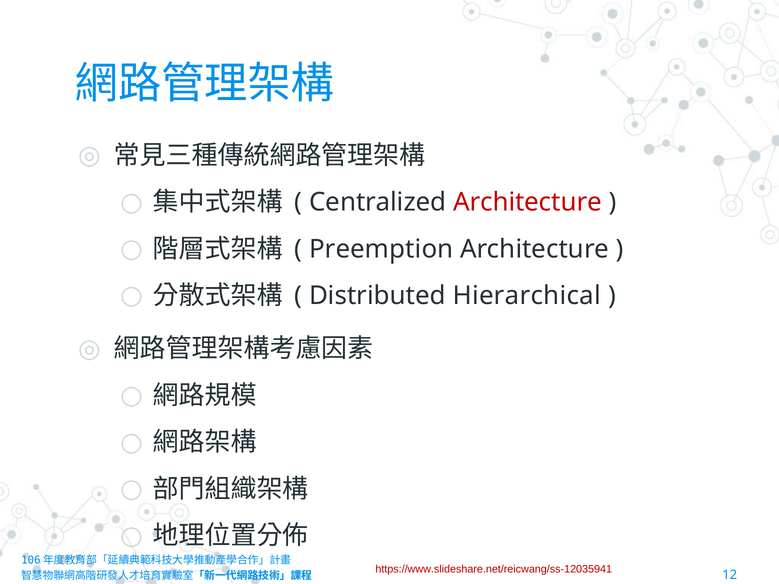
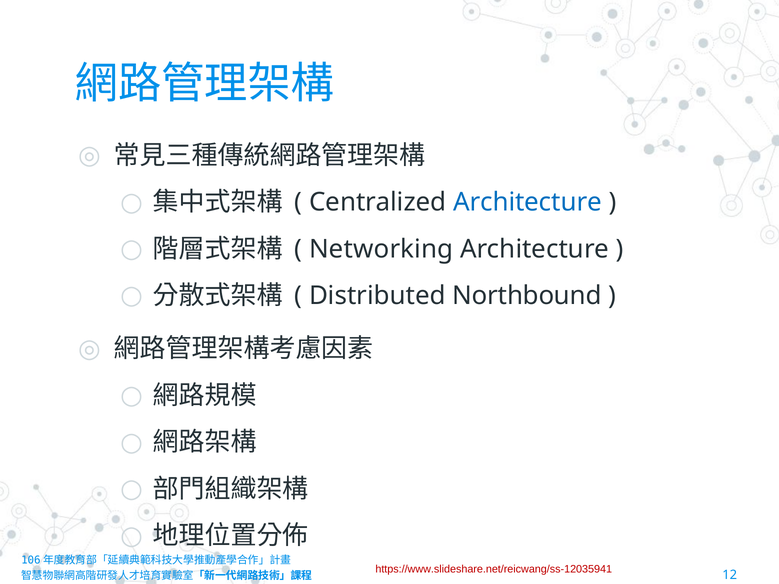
Architecture colour: red -> blue (527, 202)
Preemption: Preemption -> Networking (381, 249)
Hierarchical: Hierarchical -> Northbound (527, 296)
